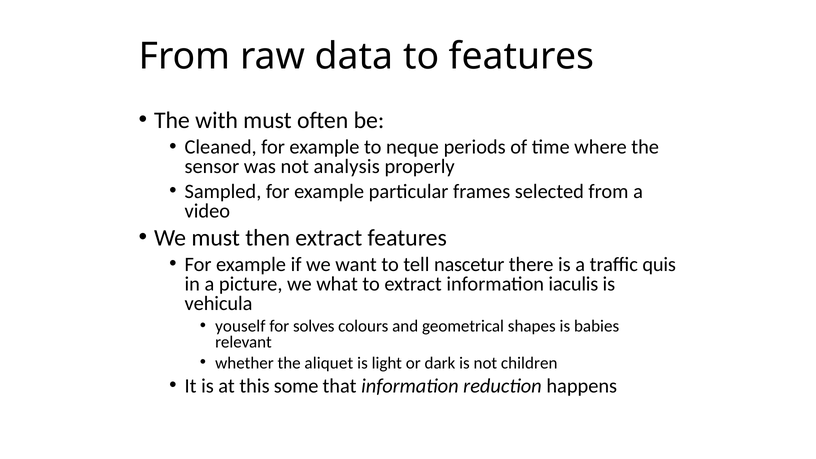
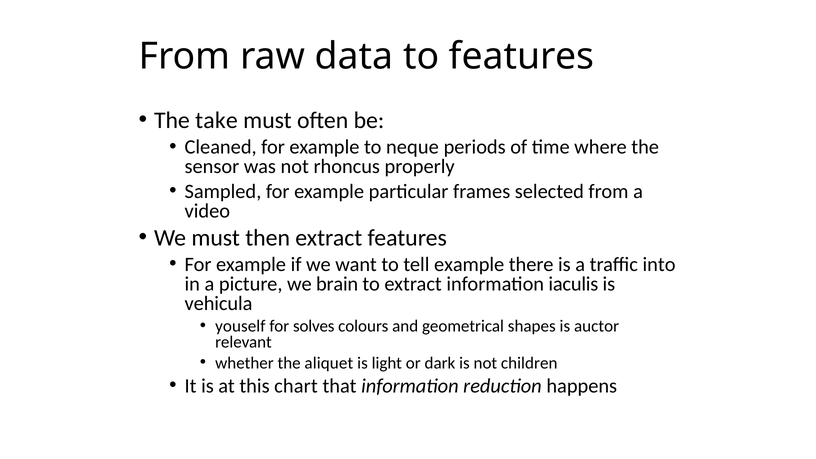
with: with -> take (216, 121)
analysis: analysis -> rhoncus (347, 167)
tell nascetur: nascetur -> example (469, 264)
quis: quis -> into (659, 264)
what: what -> brain (337, 284)
babies: babies -> auctor (597, 326)
some: some -> chart (296, 386)
